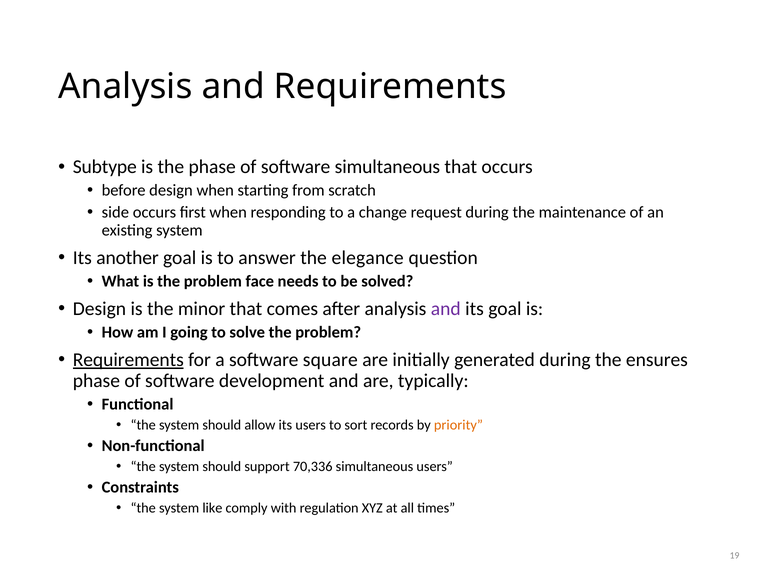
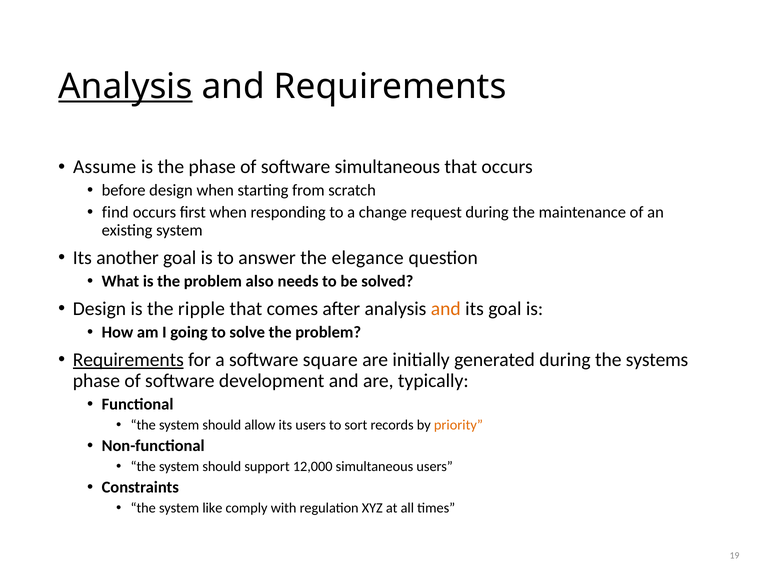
Analysis underline: none -> present (125, 86)
Subtype: Subtype -> Assume (105, 167)
side: side -> find (115, 212)
face: face -> also (260, 281)
minor: minor -> ripple (201, 309)
and colour: purple -> orange (446, 309)
ensures: ensures -> systems (657, 360)
70,336: 70,336 -> 12,000 (313, 466)
